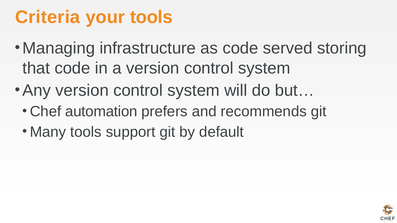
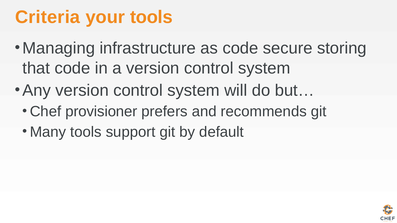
served: served -> secure (288, 48)
automation: automation -> provisioner (101, 112)
